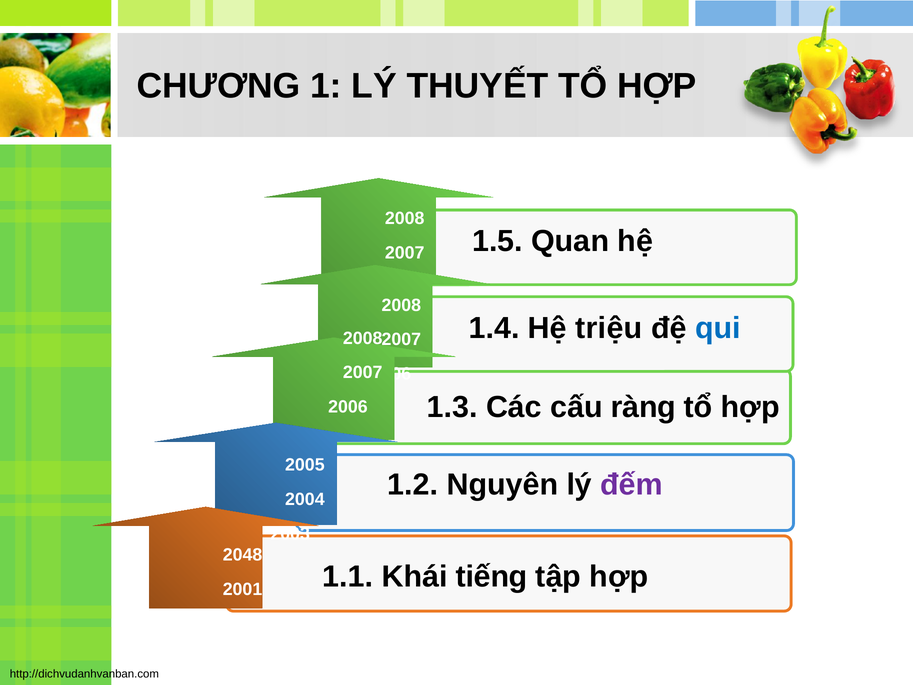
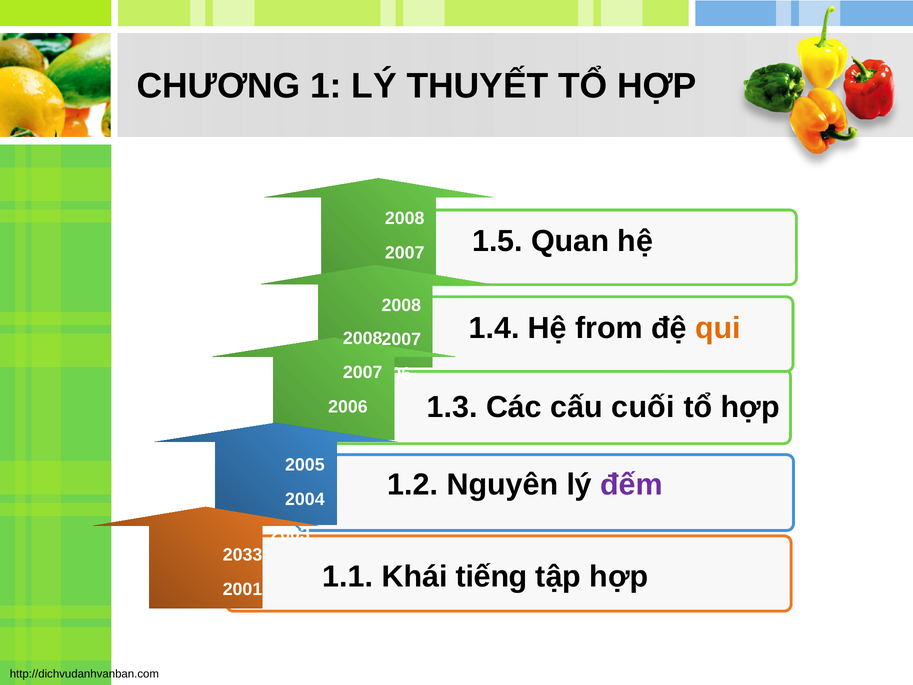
triệu: triệu -> from (609, 328)
qui colour: blue -> orange (718, 328)
ràng: ràng -> cuối (643, 407)
2048: 2048 -> 2033 (243, 555)
